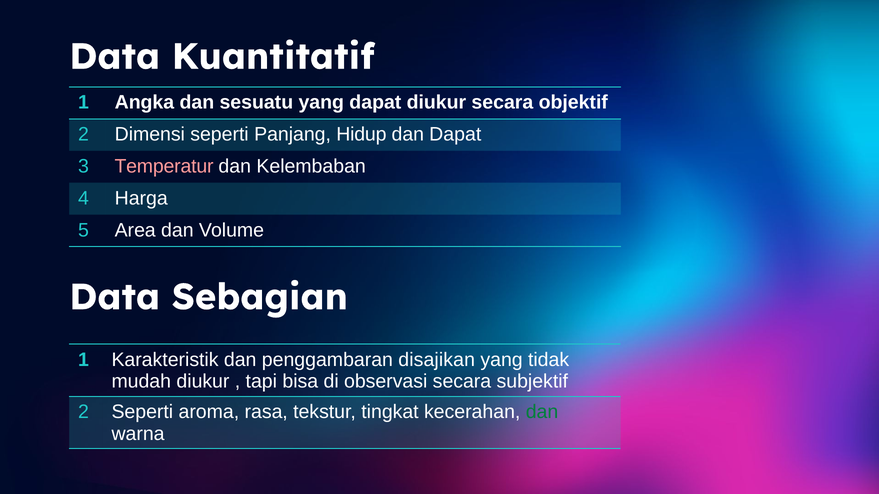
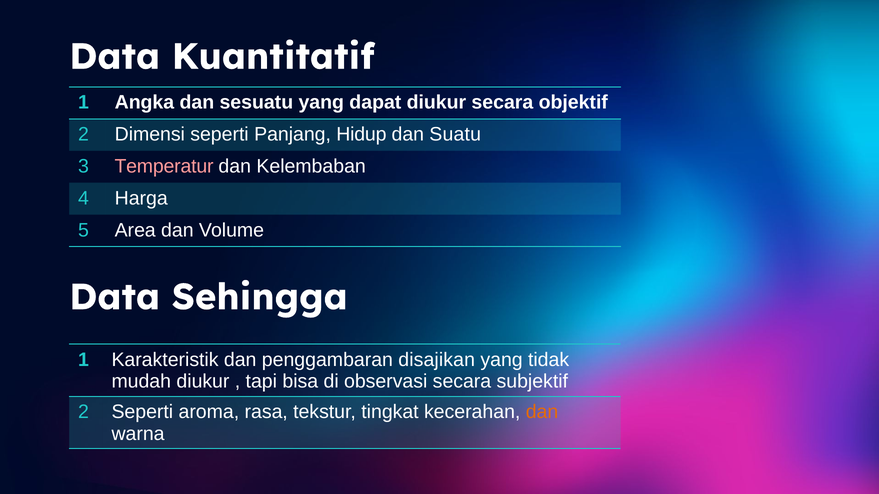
dan Dapat: Dapat -> Suatu (455, 134)
Sebagian: Sebagian -> Sehingga (260, 297)
dan colour: green -> orange (542, 412)
